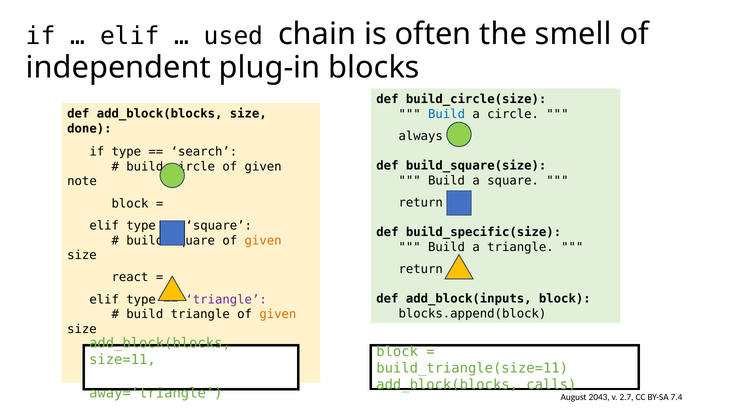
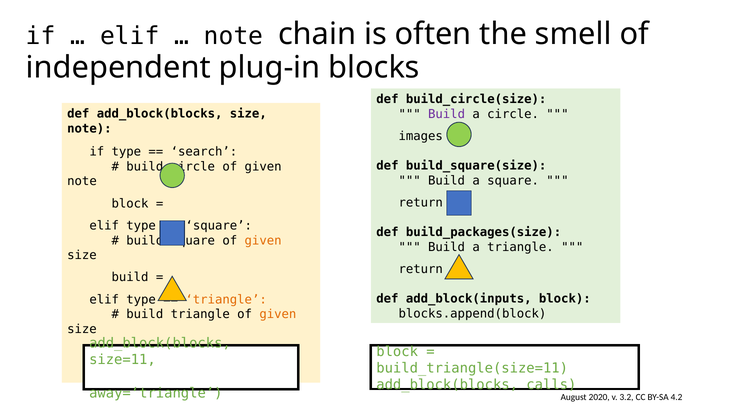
used: used -> note (234, 36)
Build colour: blue -> purple (447, 114)
done: done -> note (89, 129)
always: always -> images (421, 136)
build_specific(size: build_specific(size -> build_packages(size (484, 232)
react: react -> build (130, 277)
triangle colour: purple -> orange (226, 299)
2043: 2043 -> 2020 (599, 397)
2.7: 2.7 -> 3.2 (627, 397)
7.4: 7.4 -> 4.2 (677, 397)
